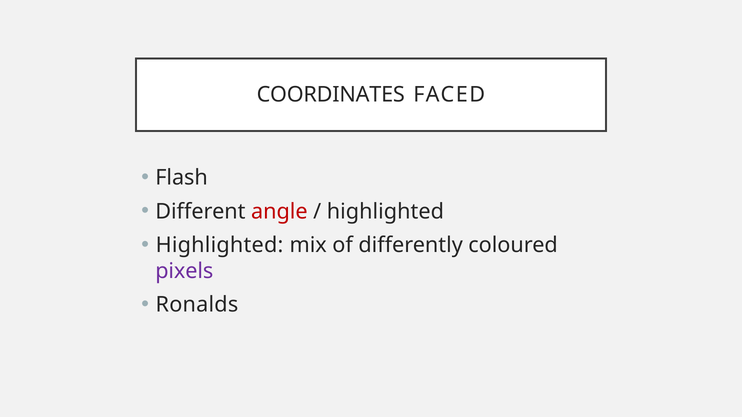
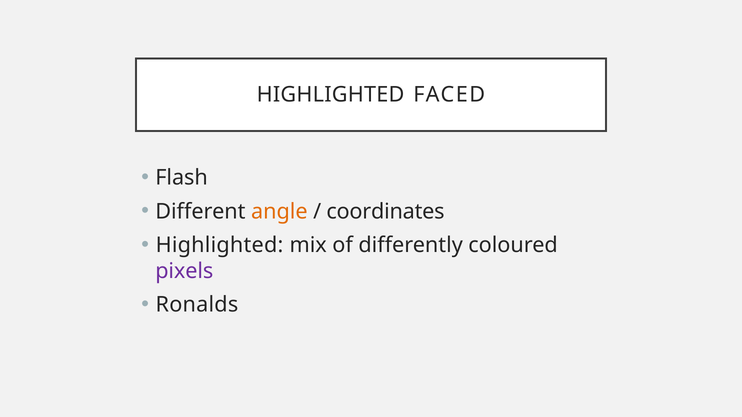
COORDINATES: COORDINATES -> HIGHLIGHTED (331, 95)
angle colour: red -> orange (279, 212)
highlighted: highlighted -> coordinates (386, 212)
